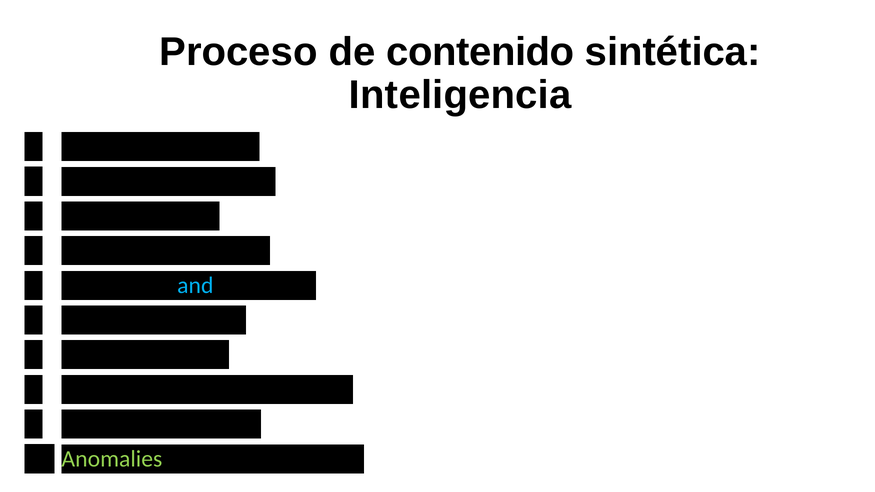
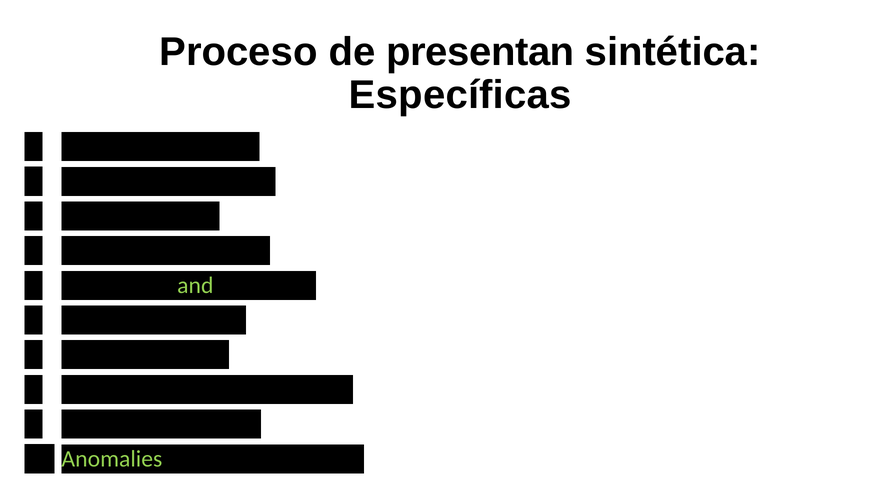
contenido: contenido -> presentan (480, 52)
Inteligencia: Inteligencia -> Específicas (460, 95)
and colour: light blue -> light green (195, 286)
